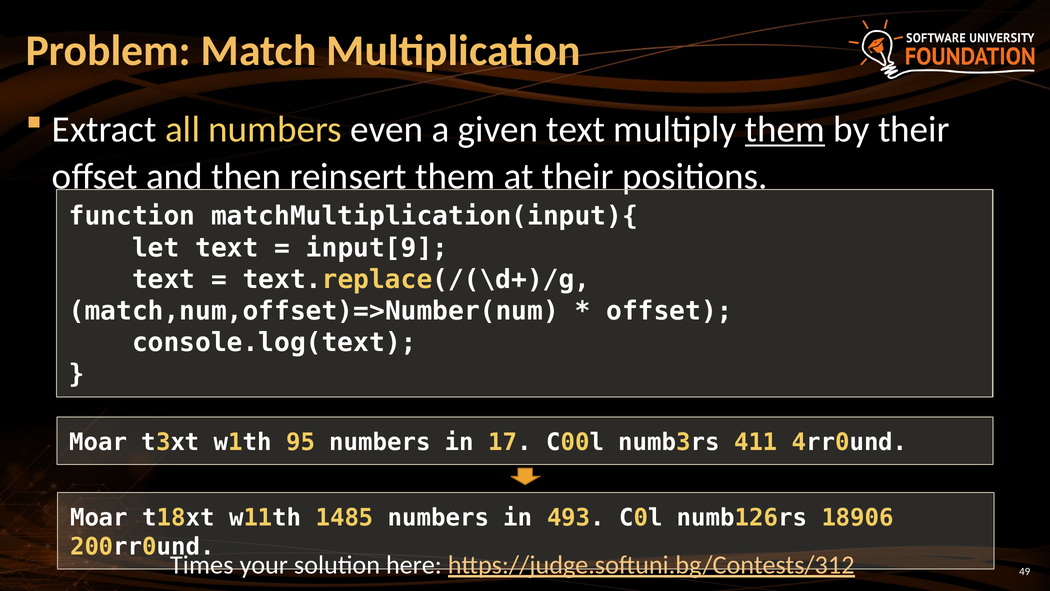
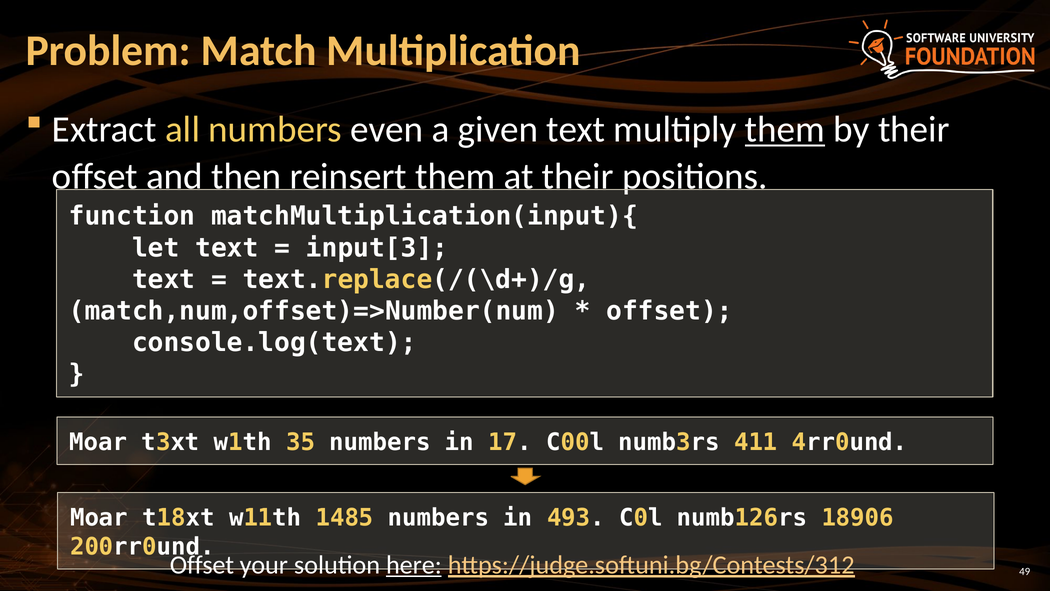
input[9: input[9 -> input[3 (377, 248)
95: 95 -> 35 (301, 442)
Times: Times -> Offset (202, 565)
here underline: none -> present (414, 565)
